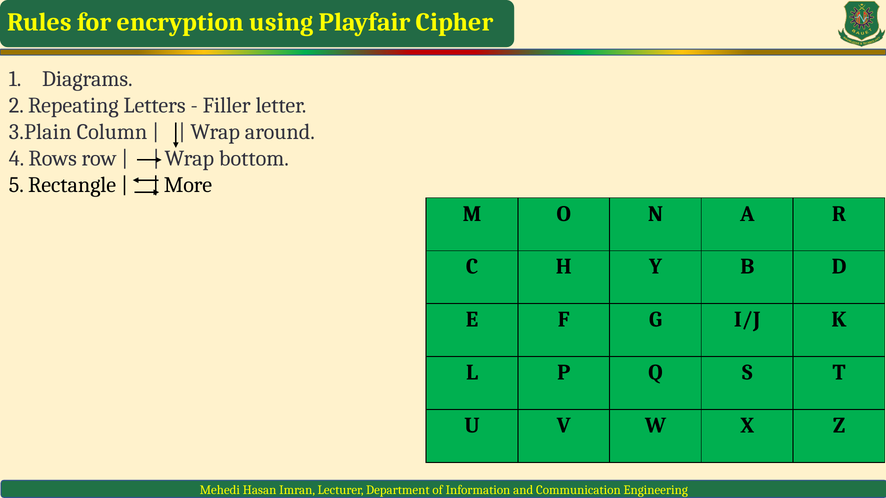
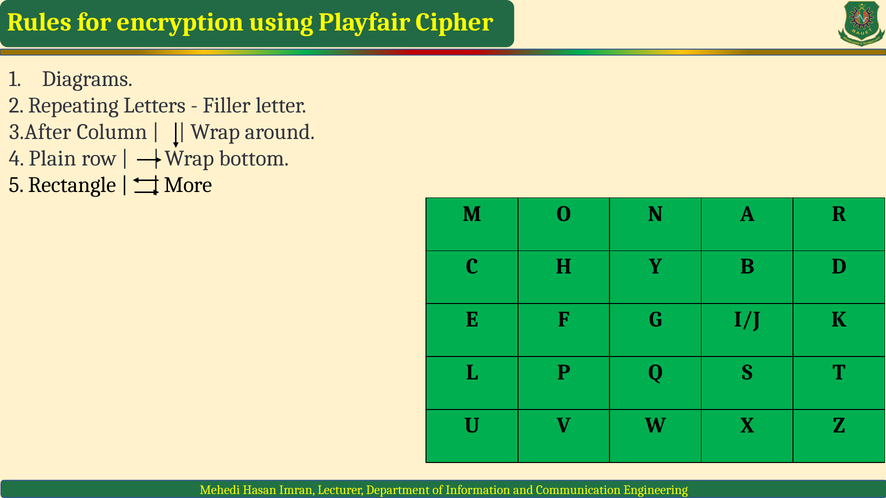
3.Plain: 3.Plain -> 3.After (40, 132)
Rows: Rows -> Plain (52, 159)
